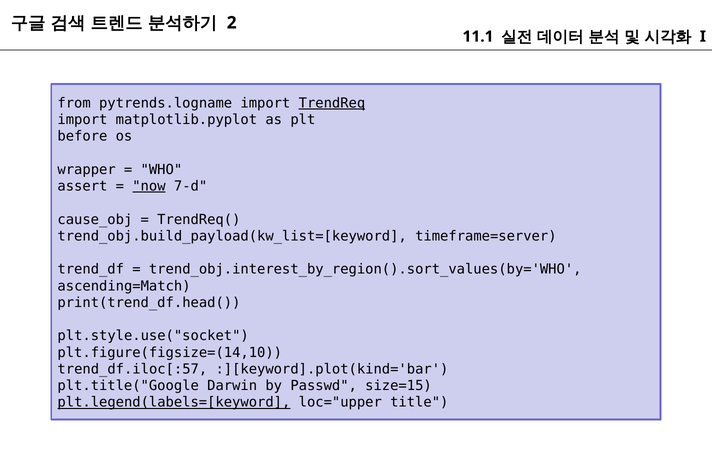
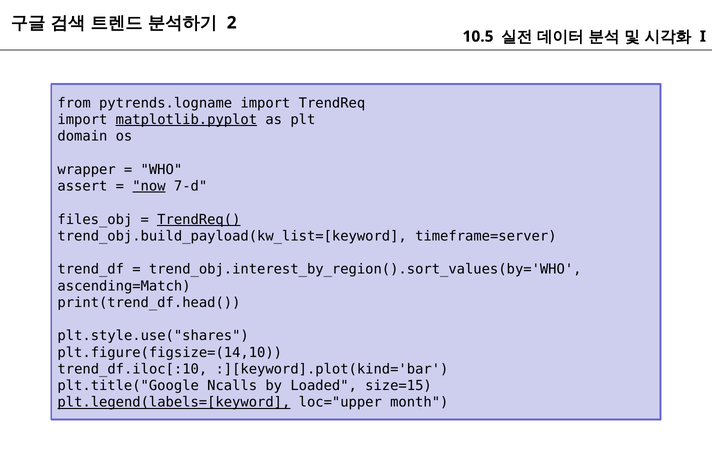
11.1: 11.1 -> 10.5 (478, 36)
TrendReq underline: present -> none (332, 103)
matplotlib.pyplot underline: none -> present (186, 120)
before: before -> domain (82, 136)
cause_obj: cause_obj -> files_obj (95, 219)
TrendReq( underline: none -> present (199, 219)
plt.style.use("socket: plt.style.use("socket -> plt.style.use("shares (153, 336)
trend_df.iloc[:57: trend_df.iloc[:57 -> trend_df.iloc[:10 (132, 369)
Darwin: Darwin -> Ncalls (232, 385)
Passwd: Passwd -> Loaded (324, 385)
title: title -> month (419, 402)
